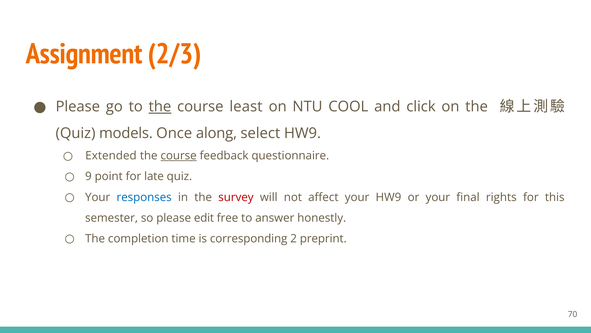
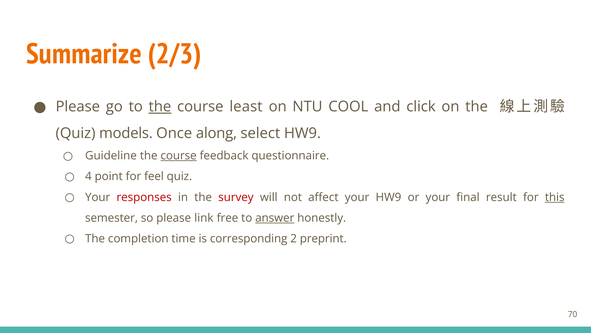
Assignment: Assignment -> Summarize (84, 54)
Extended: Extended -> Guideline (111, 156)
9: 9 -> 4 (88, 176)
late: late -> feel (154, 176)
responses colour: blue -> red (144, 197)
rights: rights -> result (501, 197)
this underline: none -> present (555, 197)
edit: edit -> link (204, 218)
answer underline: none -> present (275, 218)
